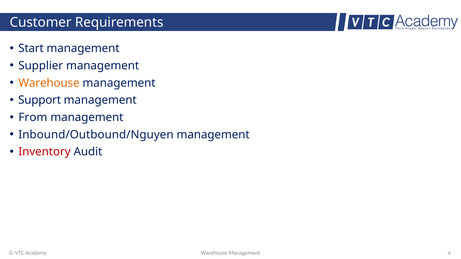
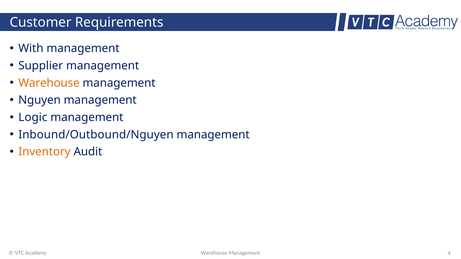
Start: Start -> With (31, 48)
Support: Support -> Nguyen (40, 100)
From: From -> Logic (33, 117)
Inventory colour: red -> orange (44, 152)
